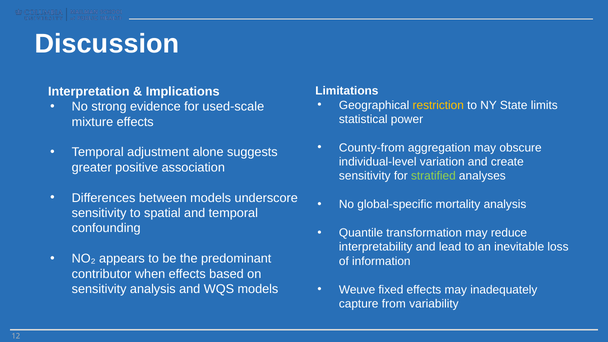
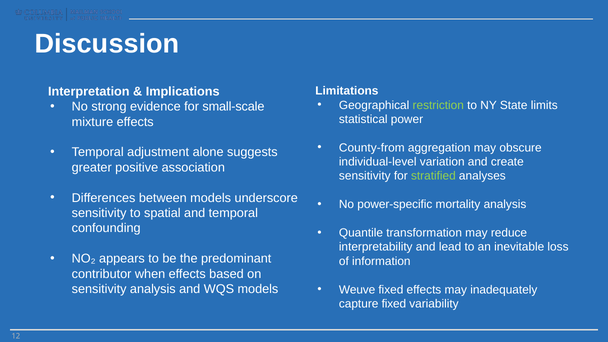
restriction colour: yellow -> light green (438, 105)
used-scale: used-scale -> small-scale (233, 107)
global-specific: global-specific -> power-specific (395, 204)
capture from: from -> fixed (394, 304)
